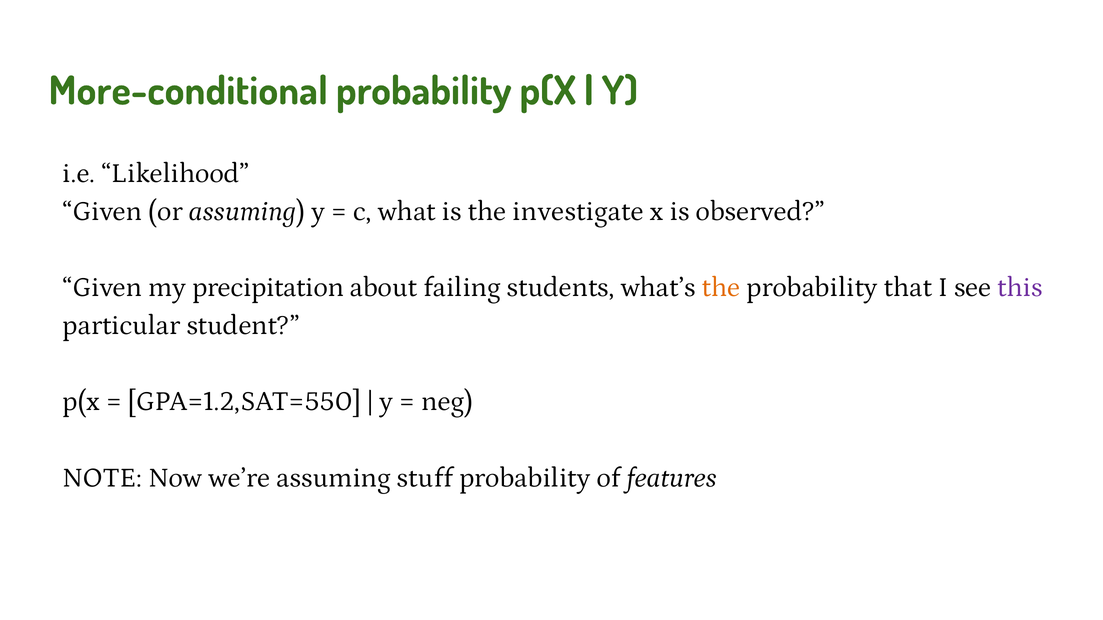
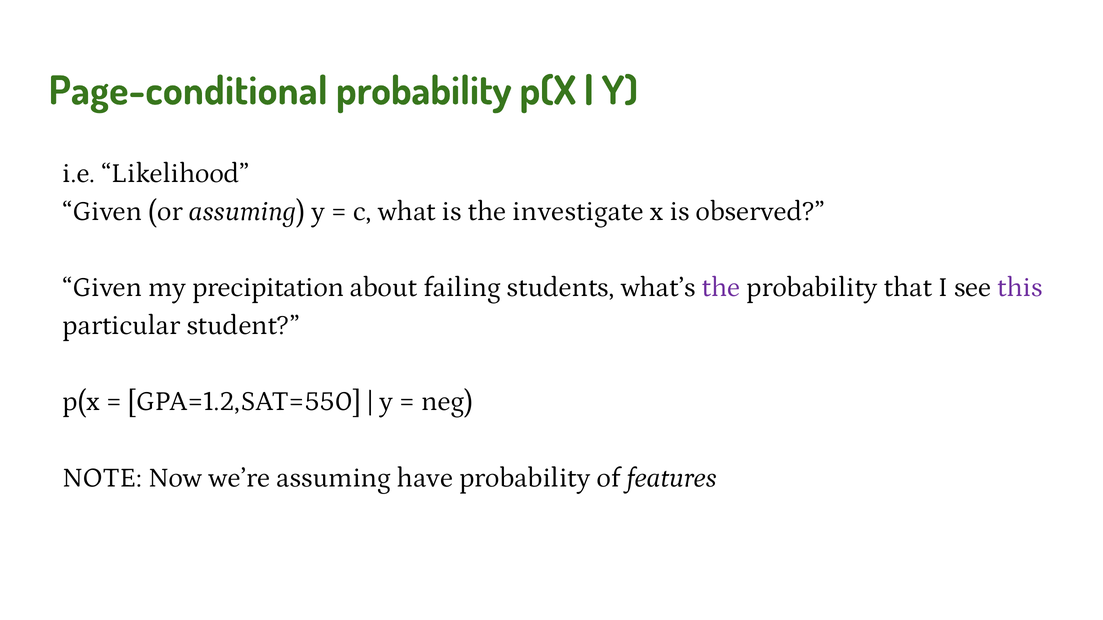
More-conditional: More-conditional -> Page-conditional (188, 91)
the colour: orange -> purple (721, 288)
stuff: stuff -> have (425, 478)
